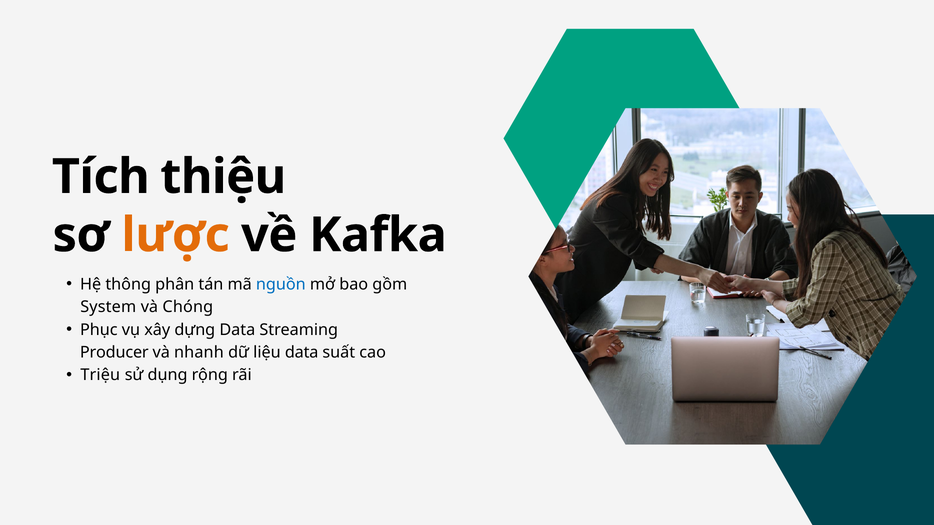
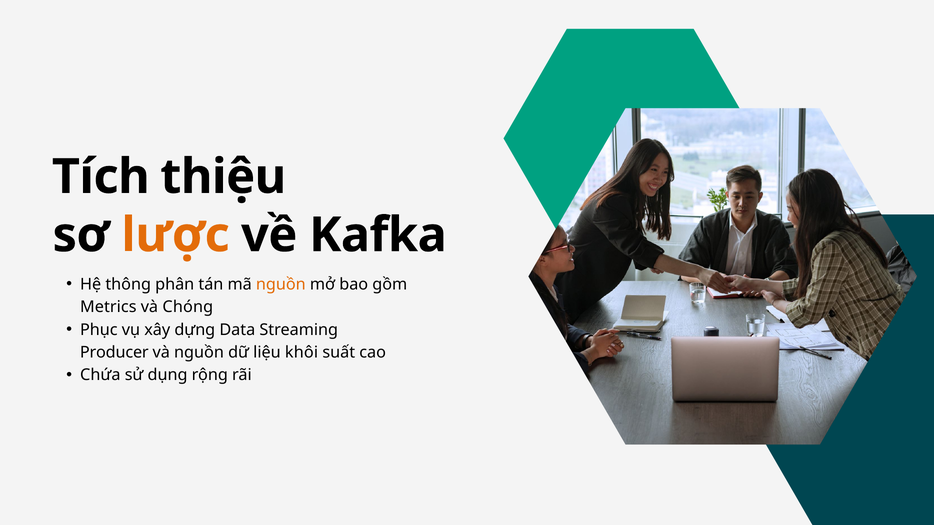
nguồn colour: blue -> orange (281, 285)
System: System -> Metrics (108, 307)
và nhanh: nhanh -> nguồn (199, 353)
liệu data: data -> khôi (302, 353)
Triệu: Triệu -> Chứa (100, 375)
